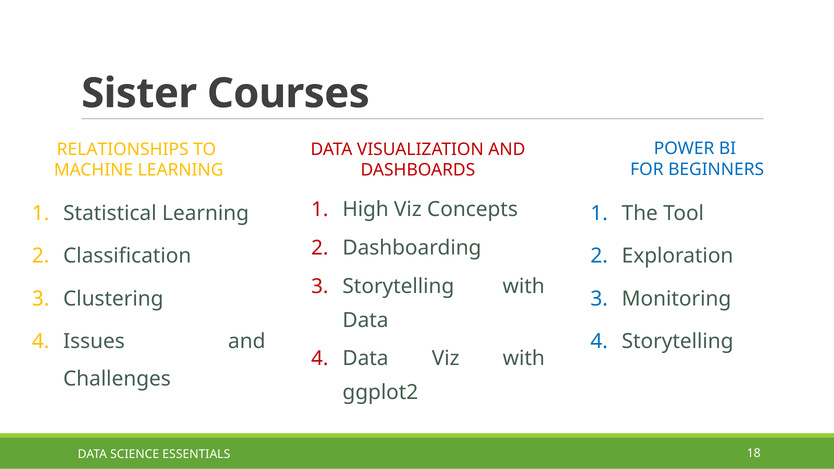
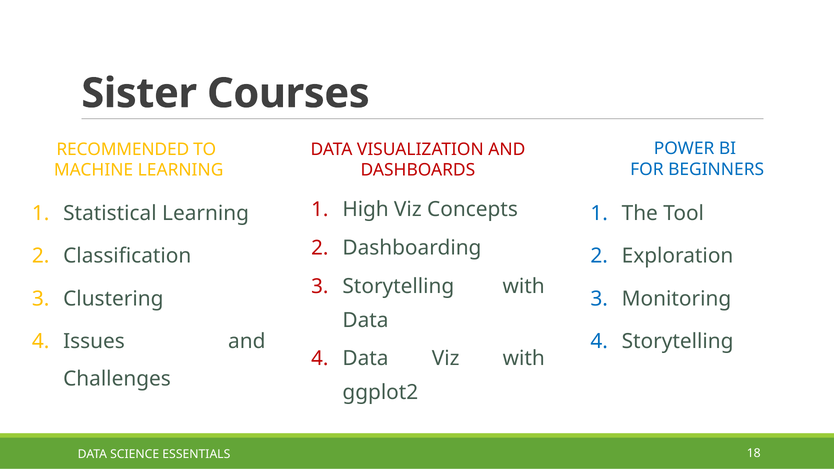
RELATIONSHIPS: RELATIONSHIPS -> RECOMMENDED (123, 149)
